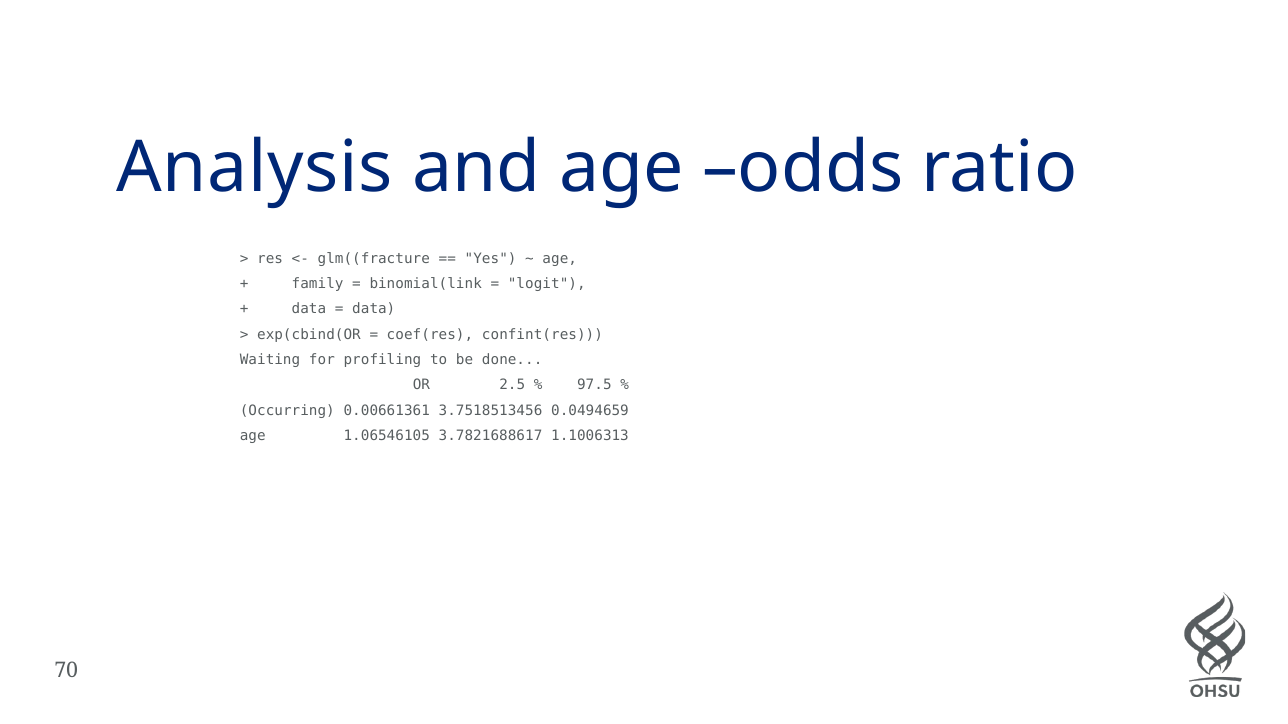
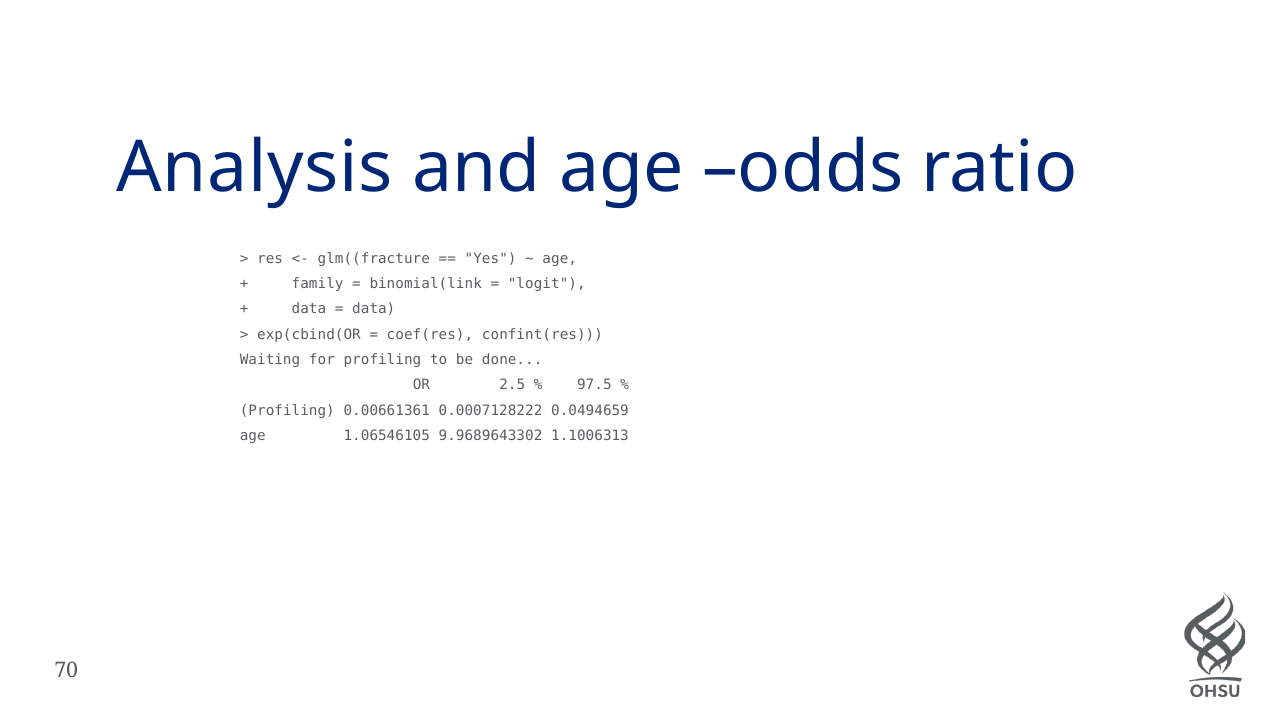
Occurring: Occurring -> Profiling (287, 411)
3.7518513456: 3.7518513456 -> 0.0007128222 (490, 411)
3.7821688617: 3.7821688617 -> 9.9689643302 (490, 436)
